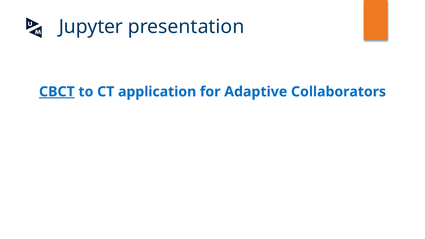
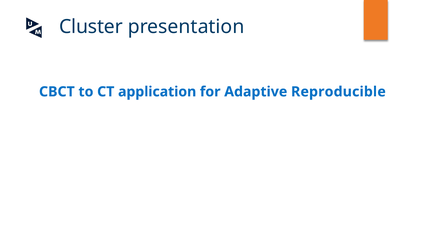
Jupyter: Jupyter -> Cluster (91, 27)
CBCT underline: present -> none (57, 92)
Collaborators: Collaborators -> Reproducible (338, 92)
